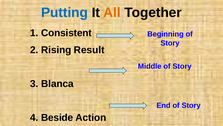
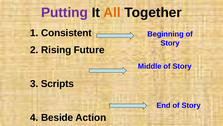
Putting colour: blue -> purple (64, 13)
Result: Result -> Future (89, 50)
Blanca: Blanca -> Scripts (57, 83)
